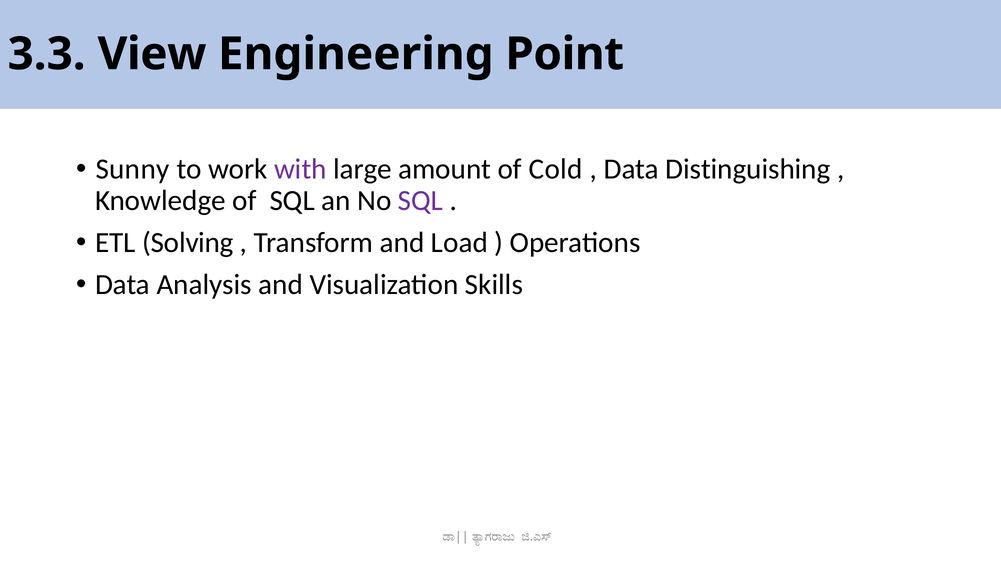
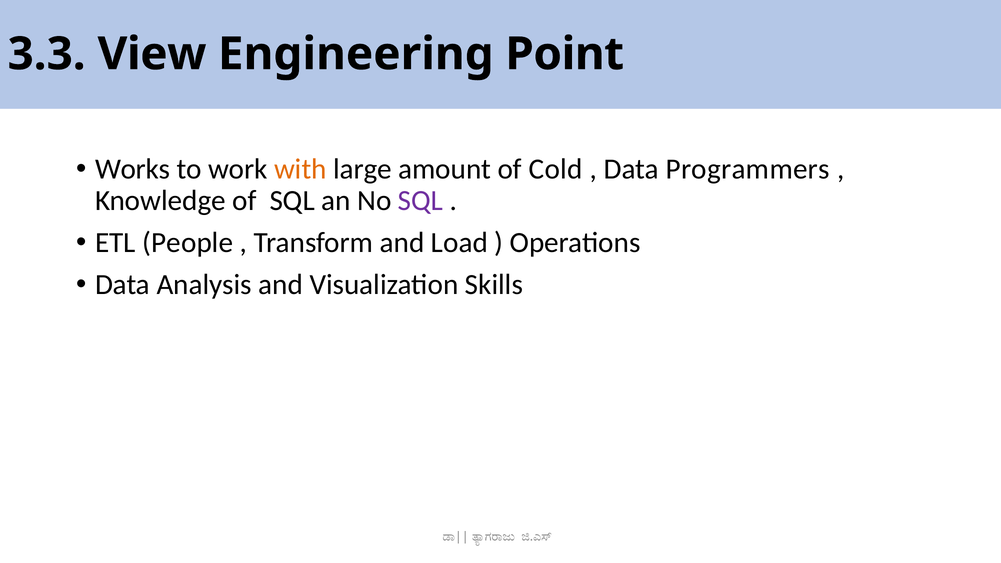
Sunny: Sunny -> Works (133, 169)
with colour: purple -> orange (300, 169)
Distinguishing: Distinguishing -> Programmers (748, 169)
Solving: Solving -> People (188, 243)
